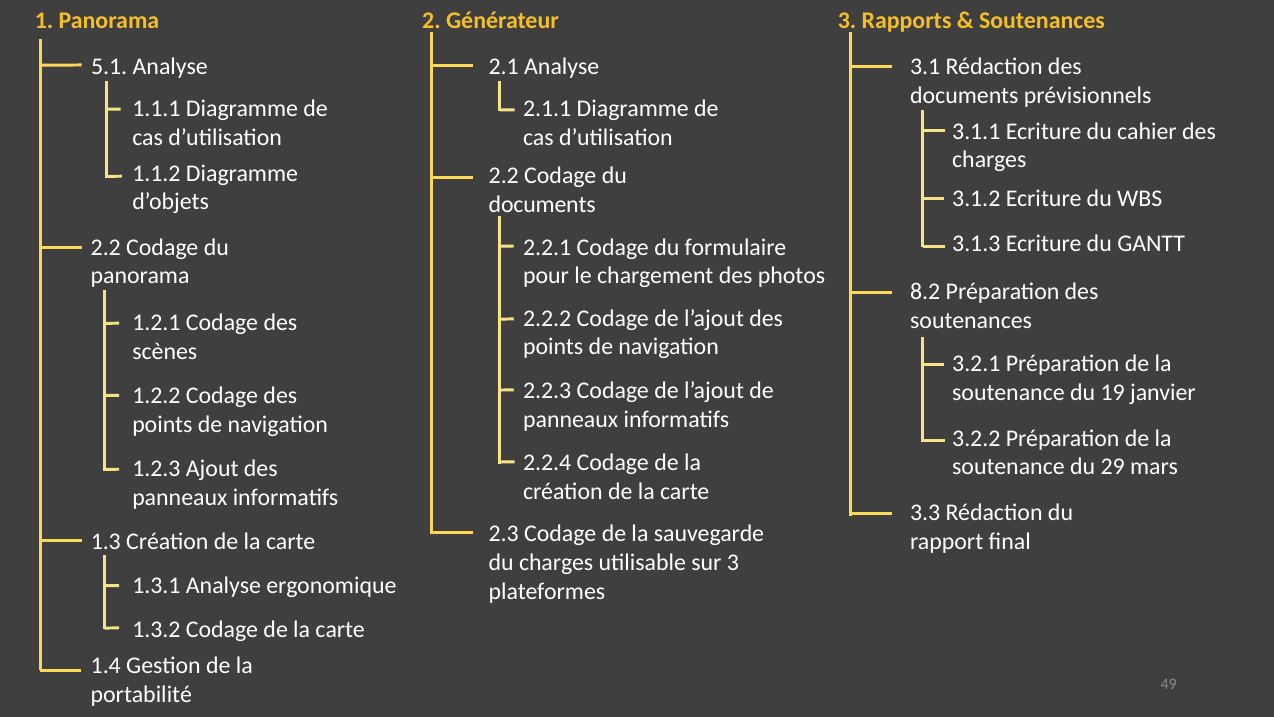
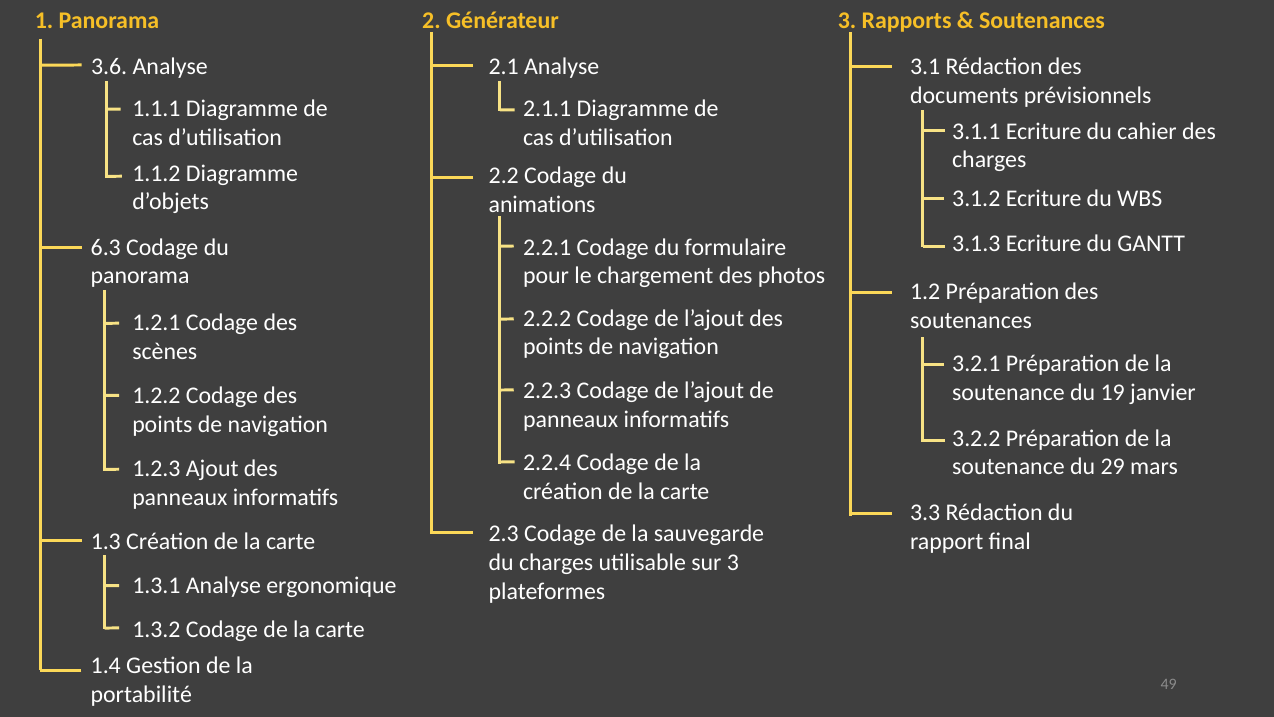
5.1: 5.1 -> 3.6 (109, 67)
documents: documents -> animations (542, 205)
2.2: 2.2 -> 6.3 (106, 247)
8.2: 8.2 -> 1.2 (925, 291)
